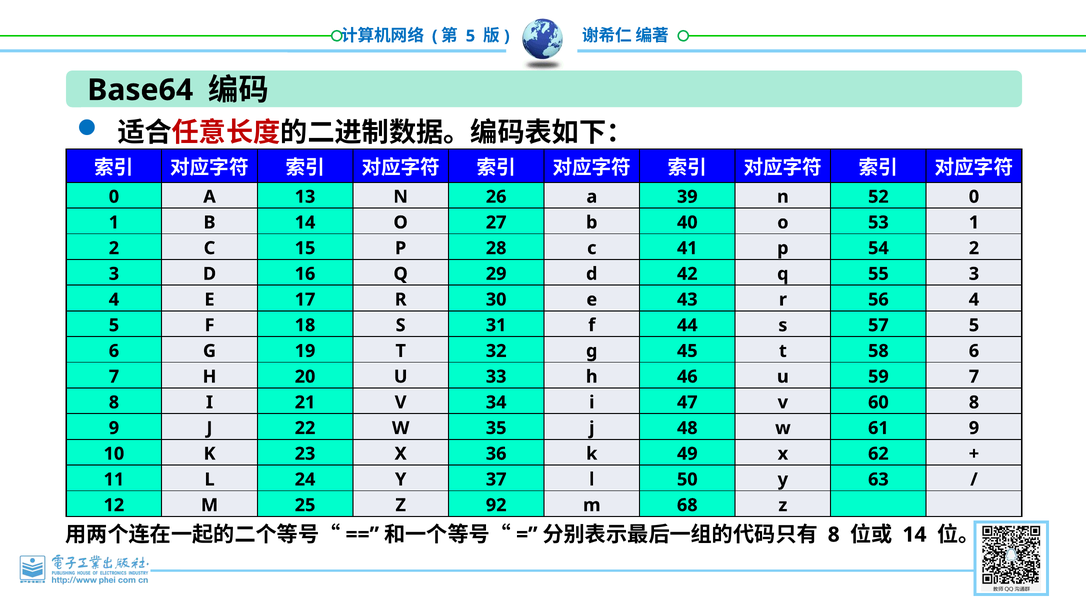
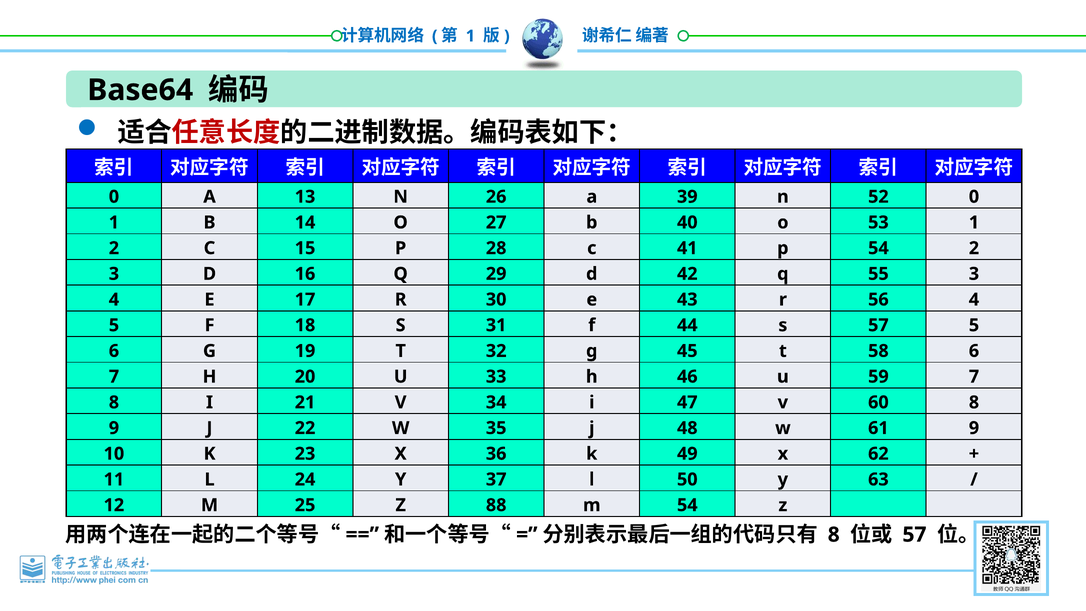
5: 5 -> 1 (470, 36)
92: 92 -> 88 (496, 505)
m 68: 68 -> 54 (687, 505)
14: 14 -> 57 (914, 535)
